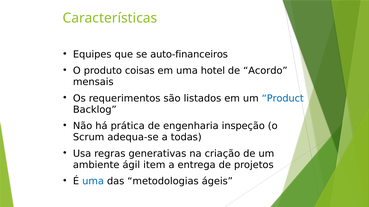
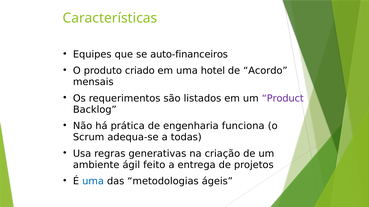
coisas: coisas -> criado (140, 71)
Product colour: blue -> purple (283, 99)
inspeção: inspeção -> funciona (243, 126)
item: item -> feito (154, 165)
